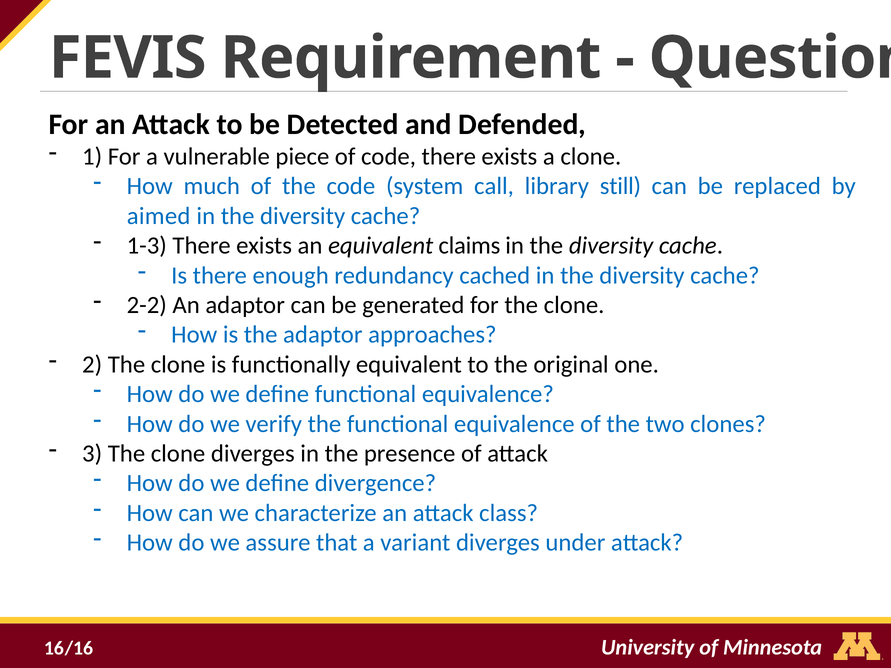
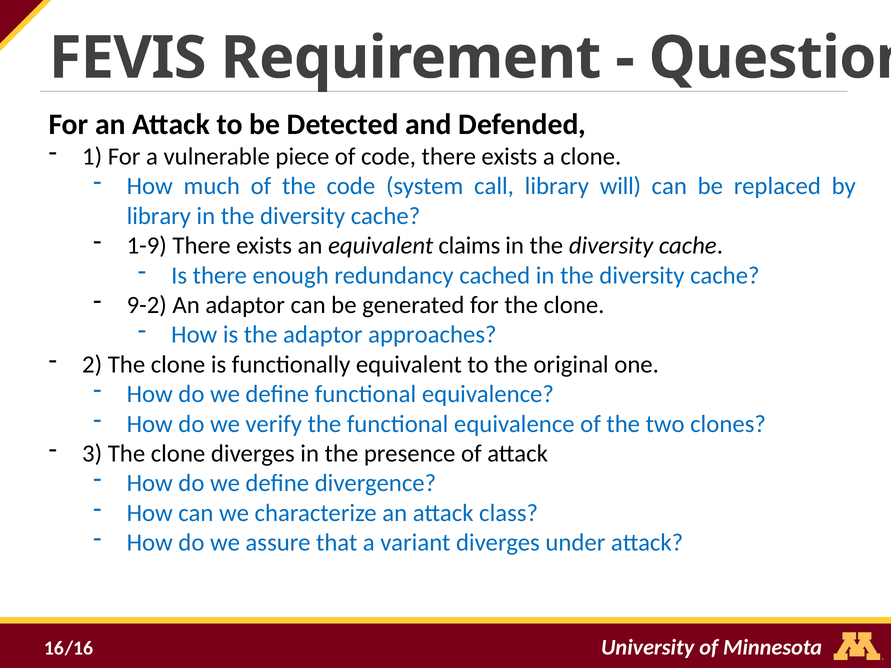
still: still -> will (620, 186)
aimed: aimed -> library (159, 216)
1-3: 1-3 -> 1-9 (147, 246)
2-2: 2-2 -> 9-2 (147, 305)
